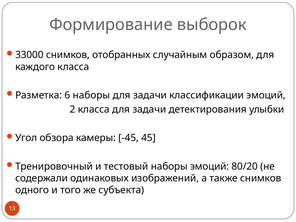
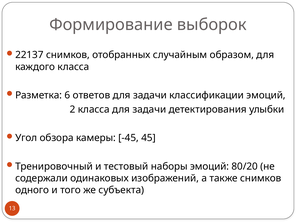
33000: 33000 -> 22137 (29, 55)
6 наборы: наборы -> ответов (91, 95)
